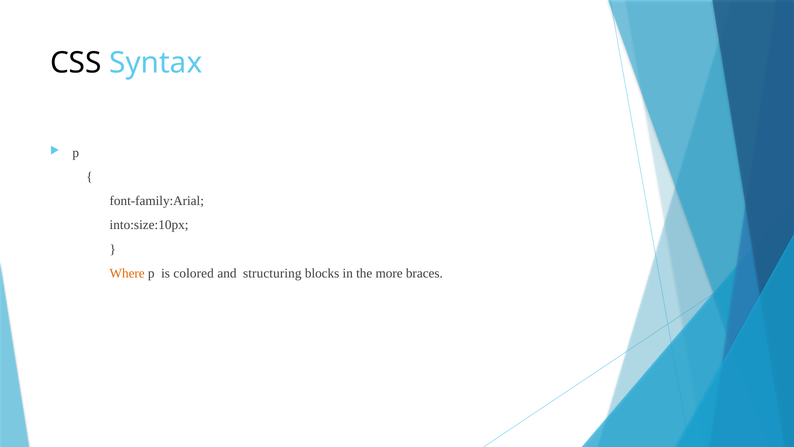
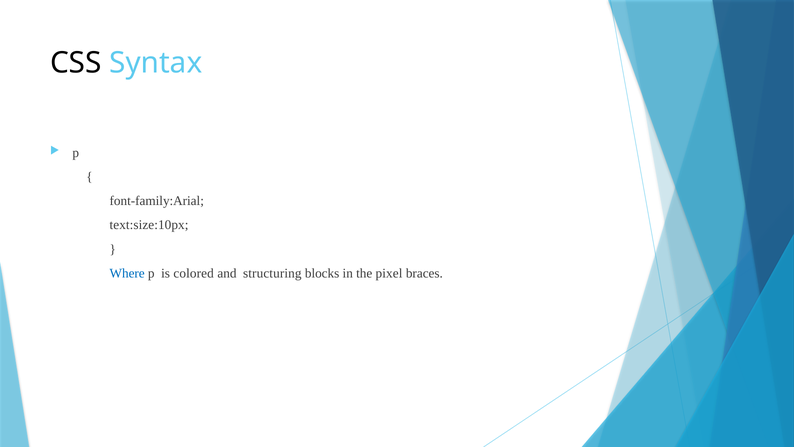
into:size:10px: into:size:10px -> text:size:10px (149, 225)
Where colour: orange -> blue (127, 273)
more: more -> pixel (389, 273)
